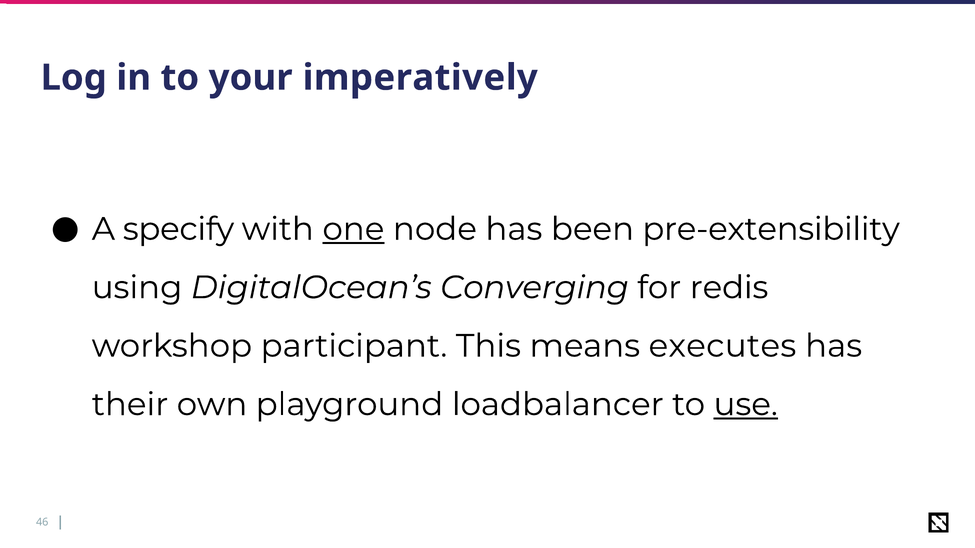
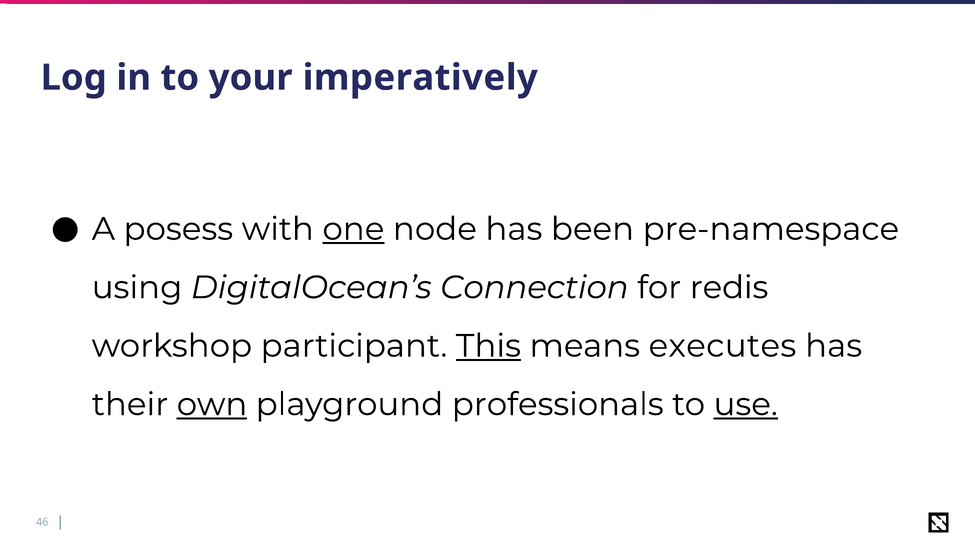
specify: specify -> posess (178, 229)
pre-extensibility: pre-extensibility -> pre-namespace (771, 229)
Converging: Converging -> Connection (534, 288)
This underline: none -> present (488, 346)
own underline: none -> present (212, 405)
loadbalancer: loadbalancer -> professionals (558, 405)
